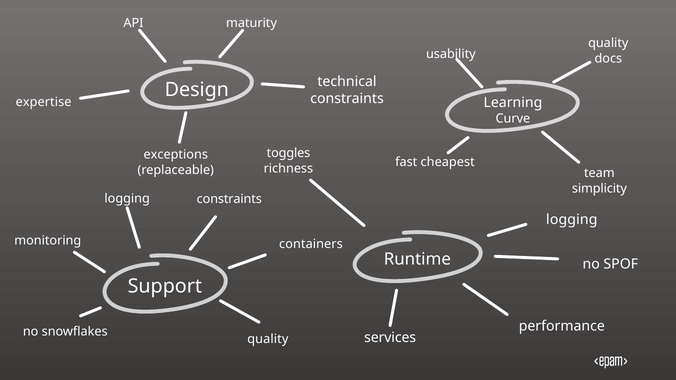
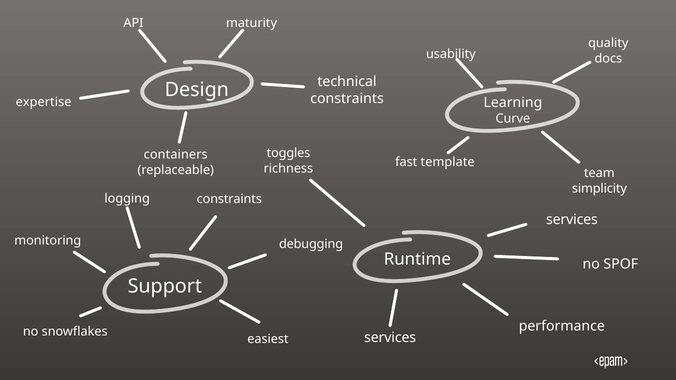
exceptions: exceptions -> containers (176, 155)
cheapest: cheapest -> template (448, 162)
logging: logging -> services (572, 220)
containers: containers -> debugging (311, 244)
quality: quality -> easiest (268, 340)
